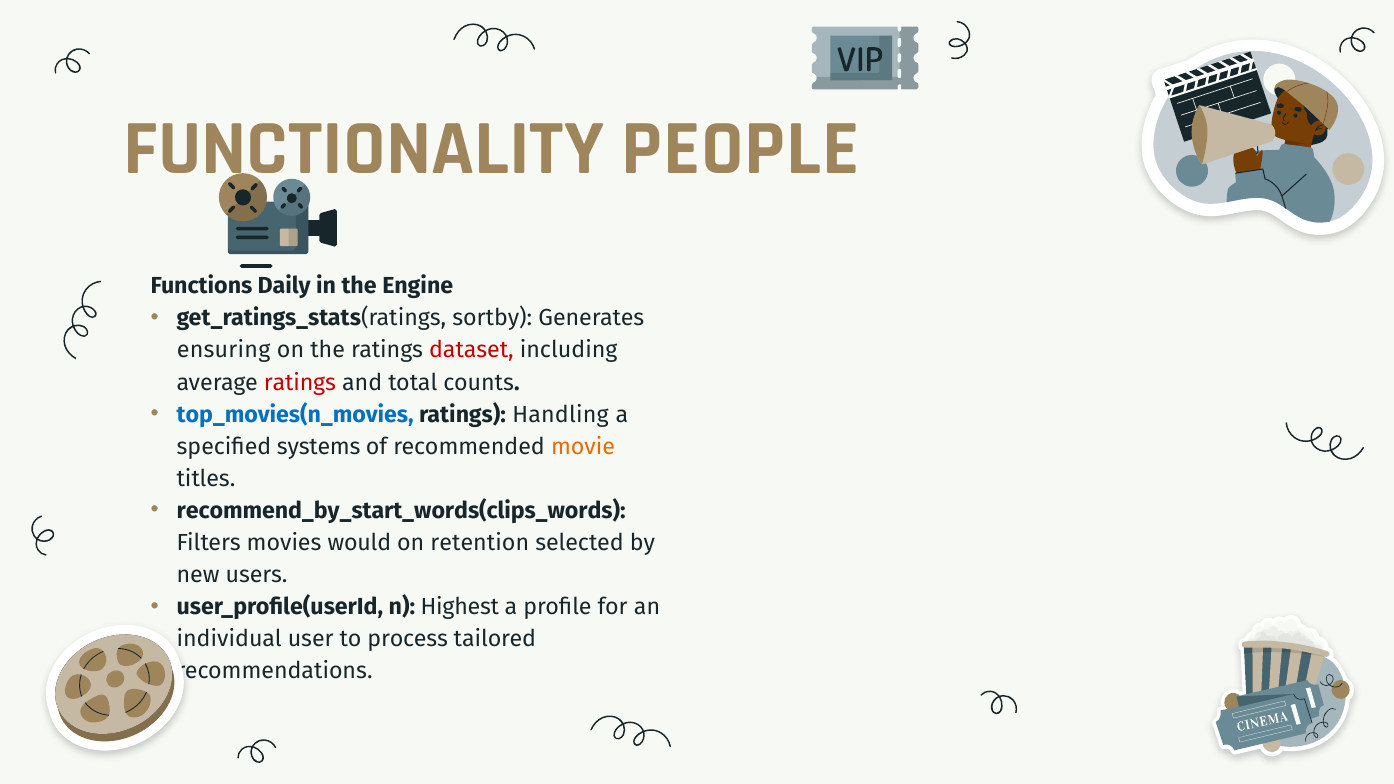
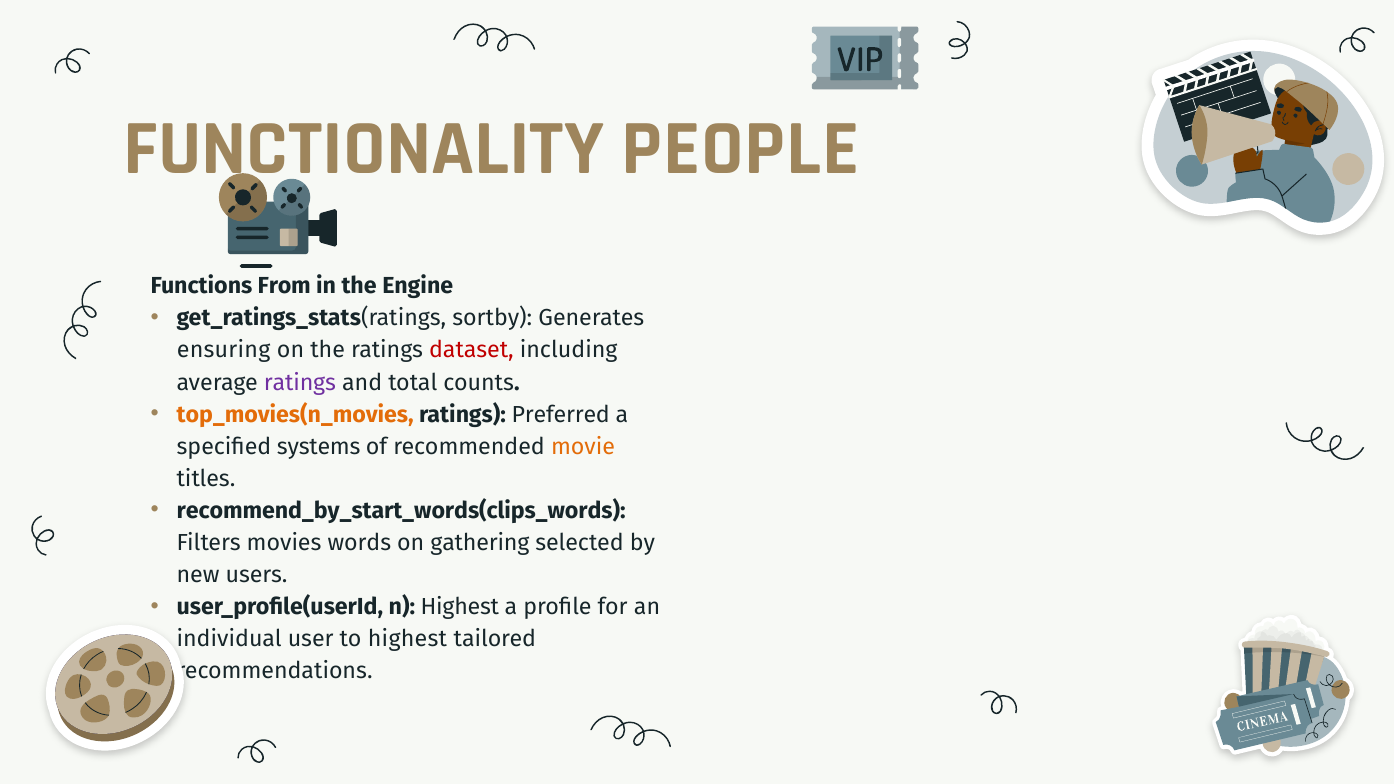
Daily: Daily -> From (284, 286)
ratings colour: red -> purple (300, 382)
top_movies(n_movies colour: blue -> orange (295, 414)
Handling: Handling -> Preferred (561, 414)
would: would -> words (359, 543)
retention: retention -> gathering (480, 543)
to process: process -> highest (407, 639)
